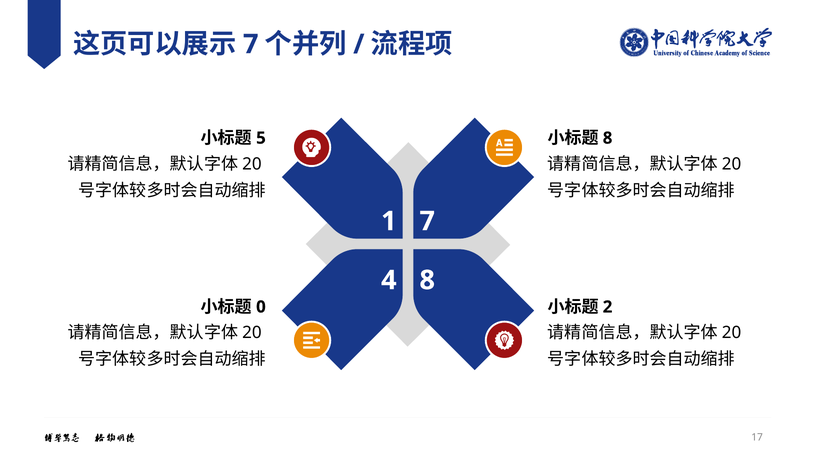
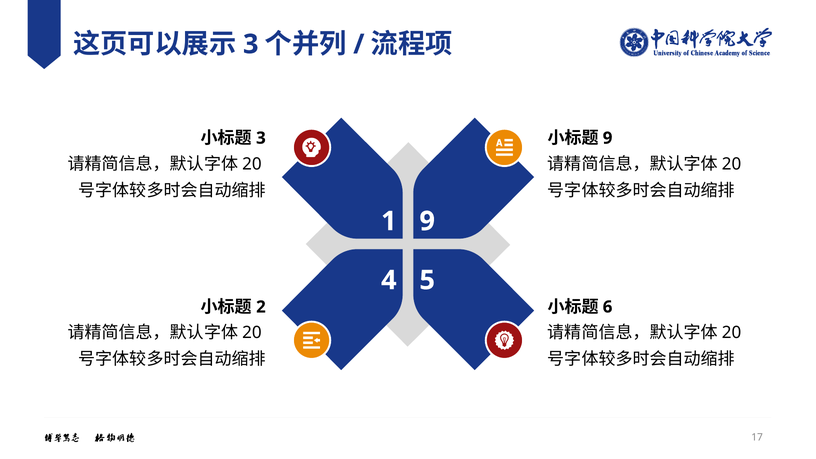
7: 7 -> 3 (251, 44)
5: 5 -> 3 (261, 138)
8: 8 -> 9 (608, 138)
1 7: 7 -> 9 (427, 221)
4 8: 8 -> 5 (427, 280)
0: 0 -> 2 (261, 307)
2: 2 -> 6 (608, 307)
